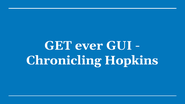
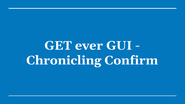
Hopkins: Hopkins -> Confirm (131, 60)
